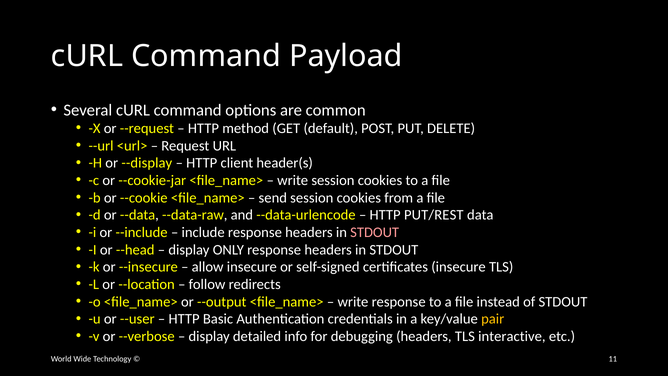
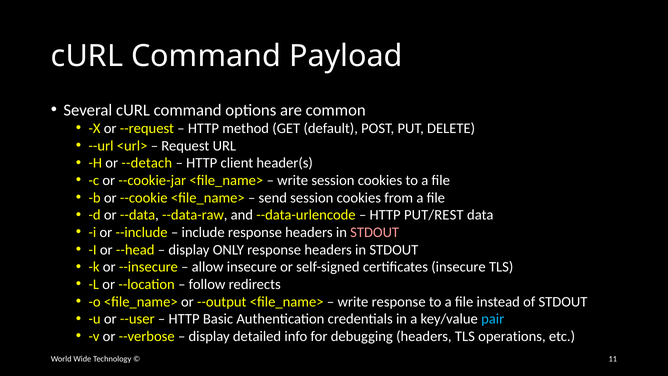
--display: --display -> --detach (147, 163)
pair colour: yellow -> light blue (493, 319)
interactive: interactive -> operations (512, 336)
